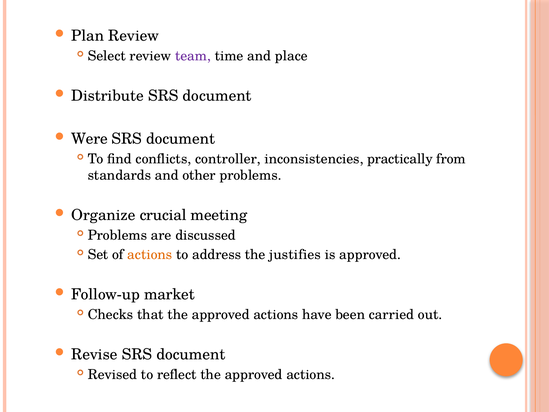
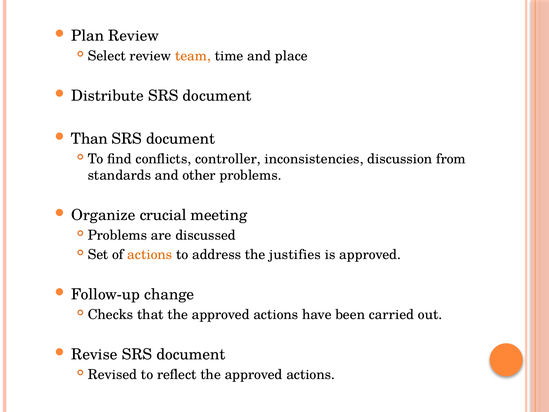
team colour: purple -> orange (193, 56)
Were: Were -> Than (89, 139)
practically: practically -> discussion (400, 159)
market: market -> change (169, 294)
